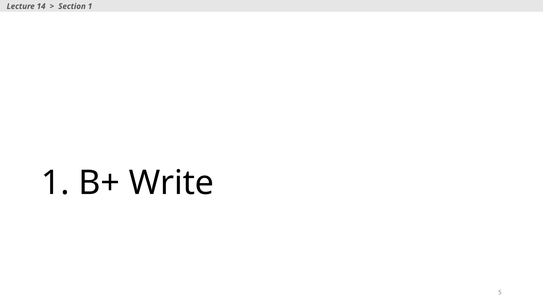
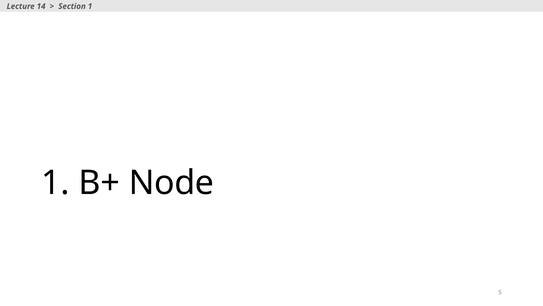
Write: Write -> Node (171, 183)
